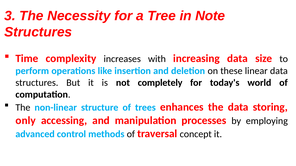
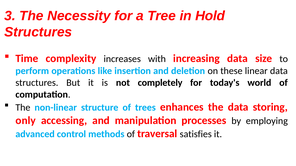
Note: Note -> Hold (210, 16)
concept: concept -> satisfies (196, 134)
